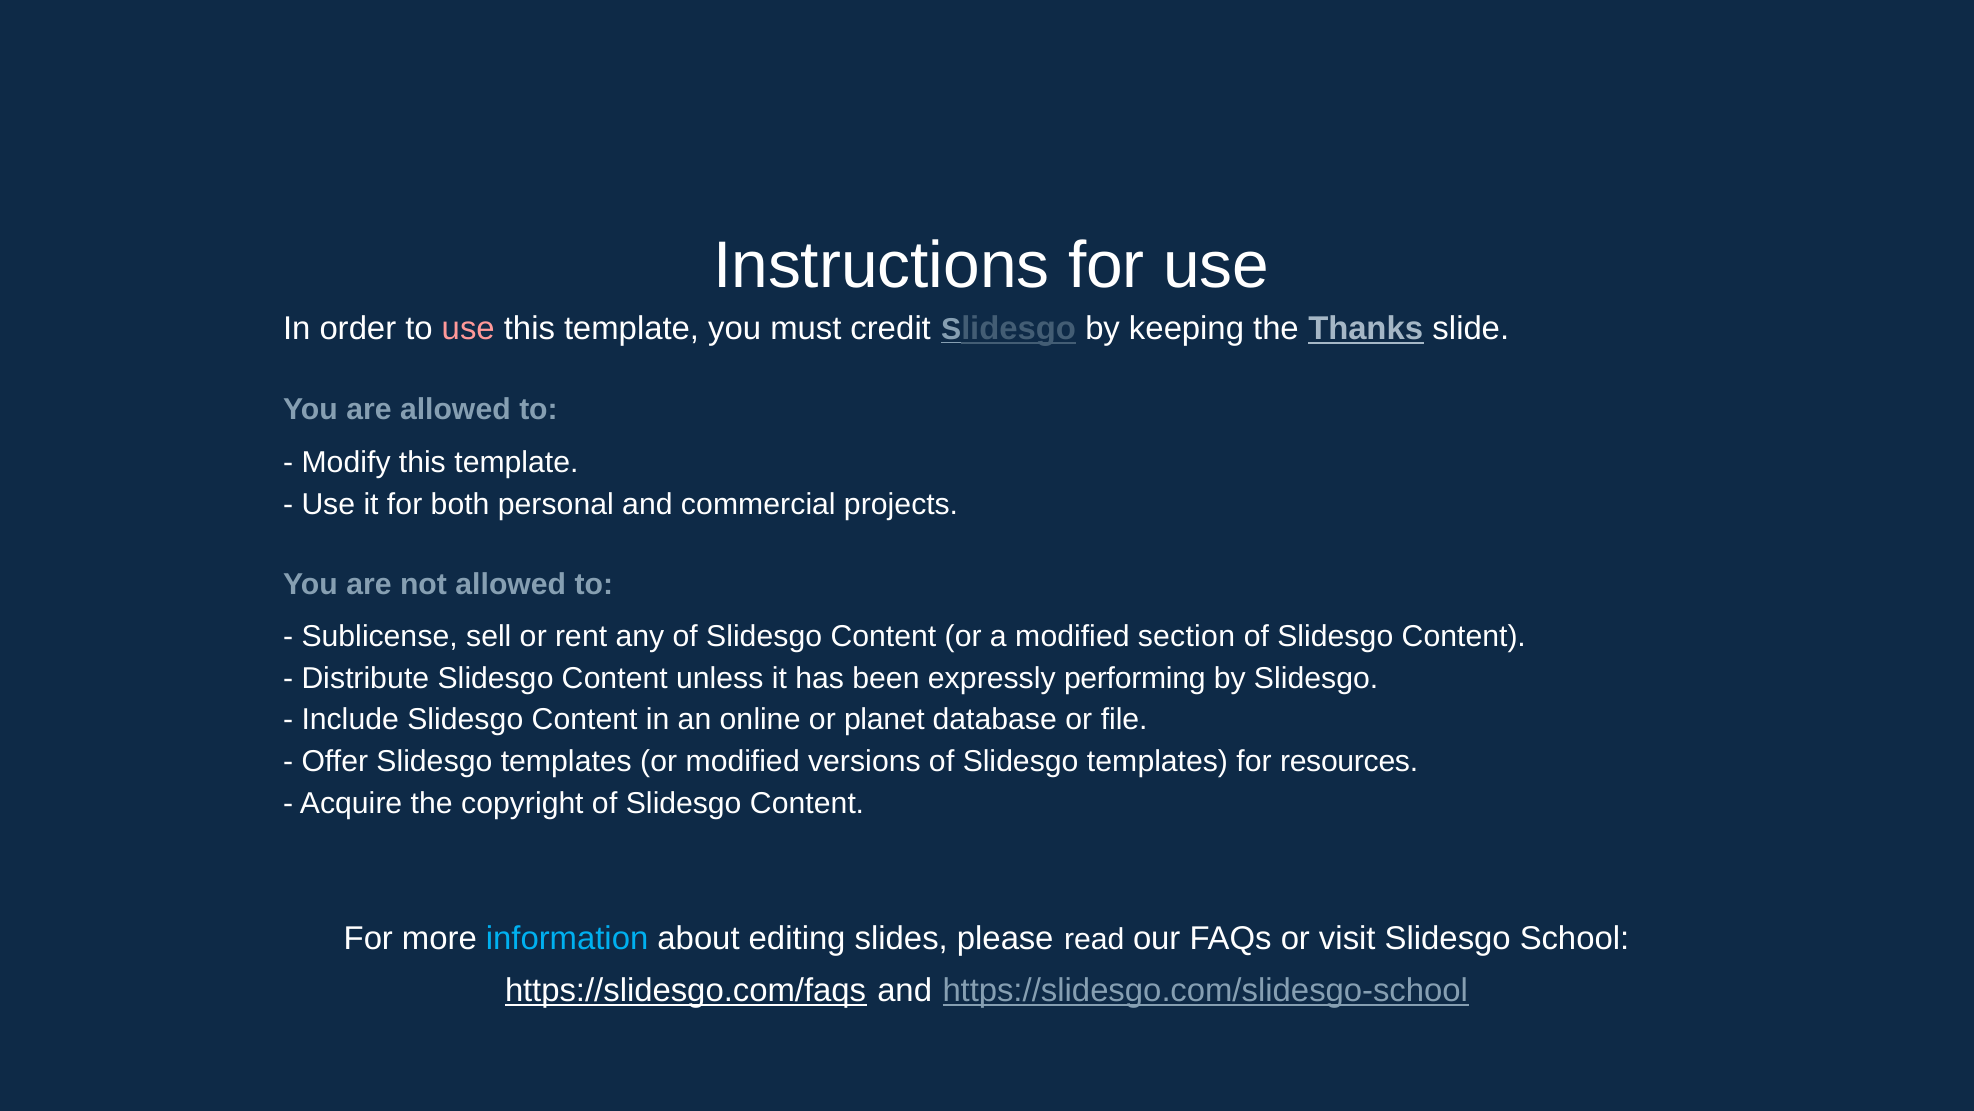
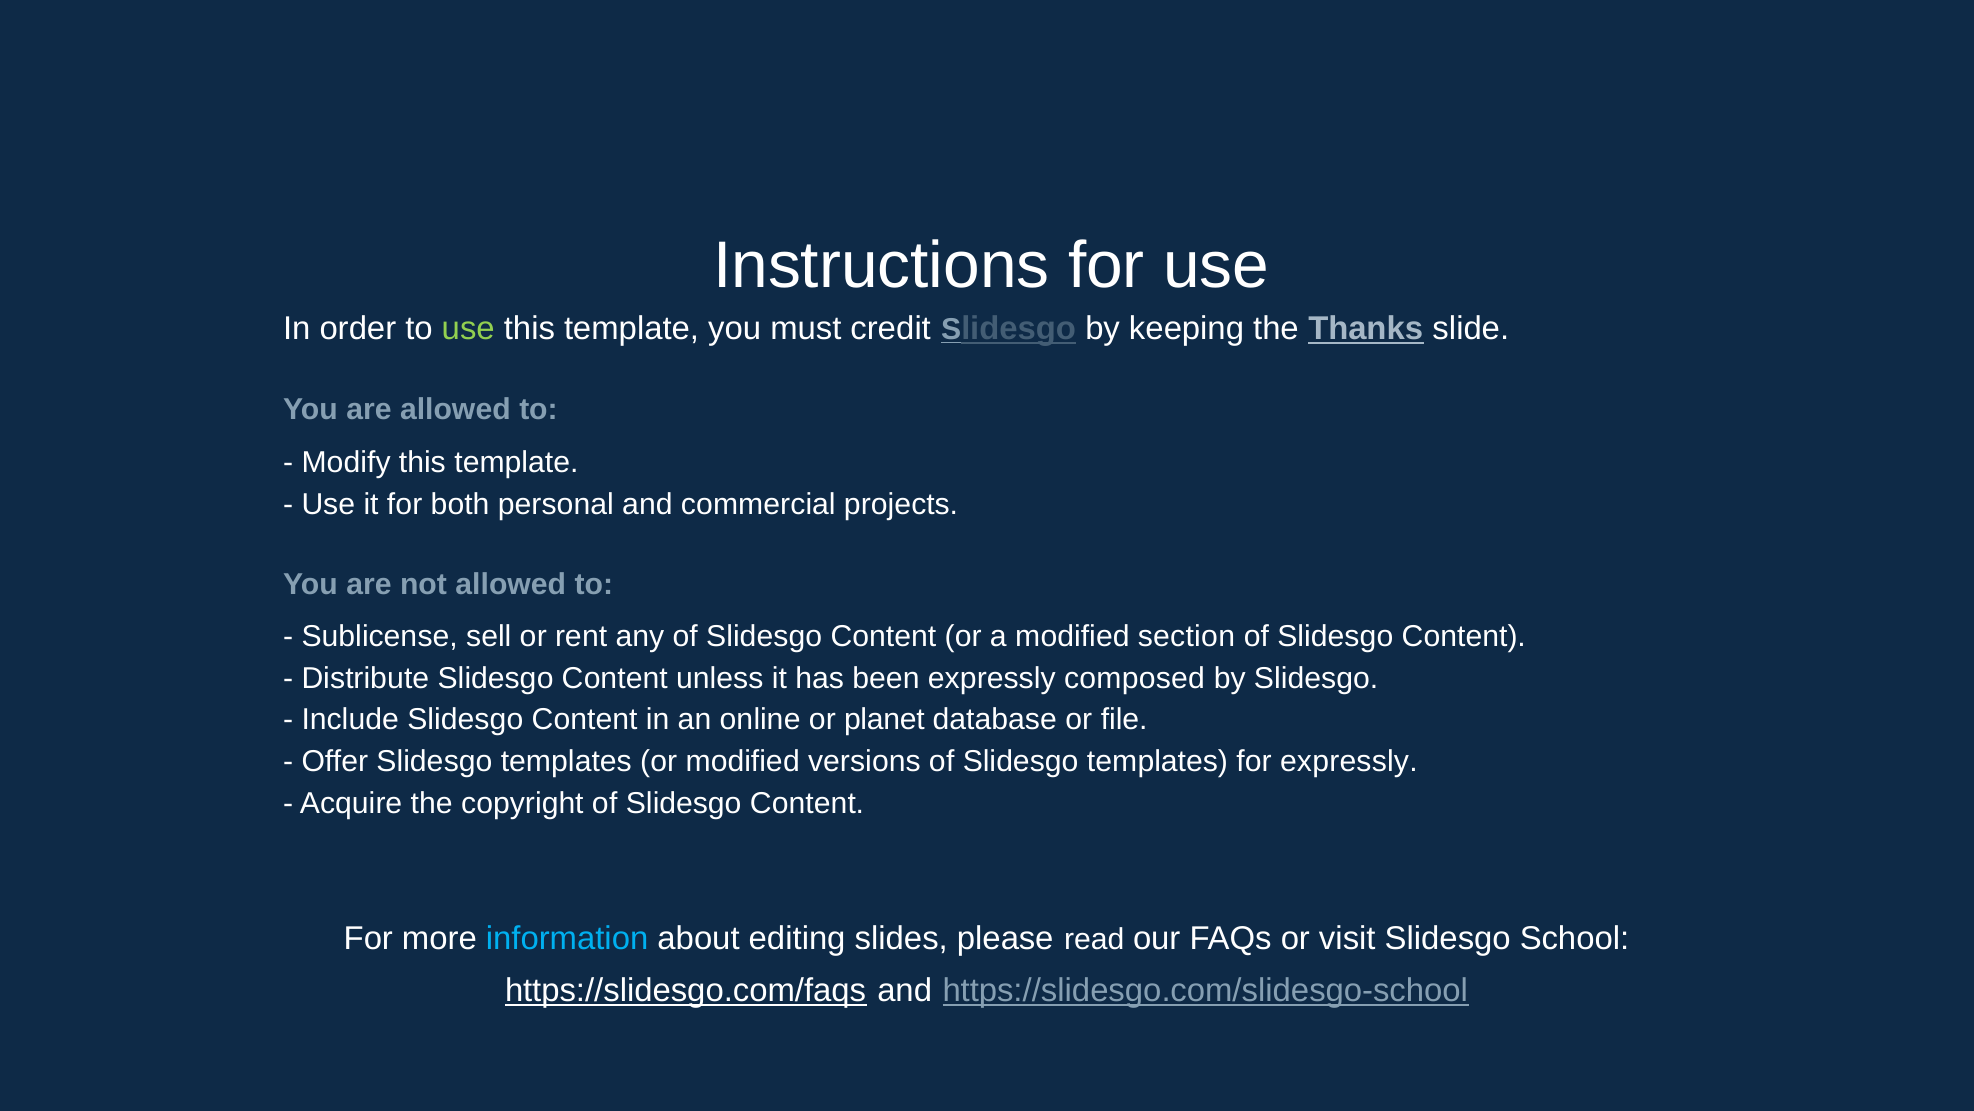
use colour: pink -> light green (468, 328)
performing: performing -> composed (1135, 678)
for resources: resources -> expressly (1349, 761)
